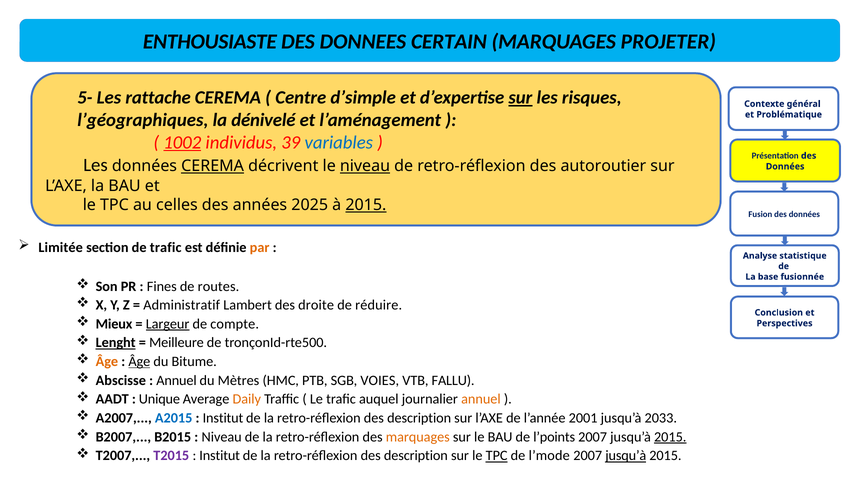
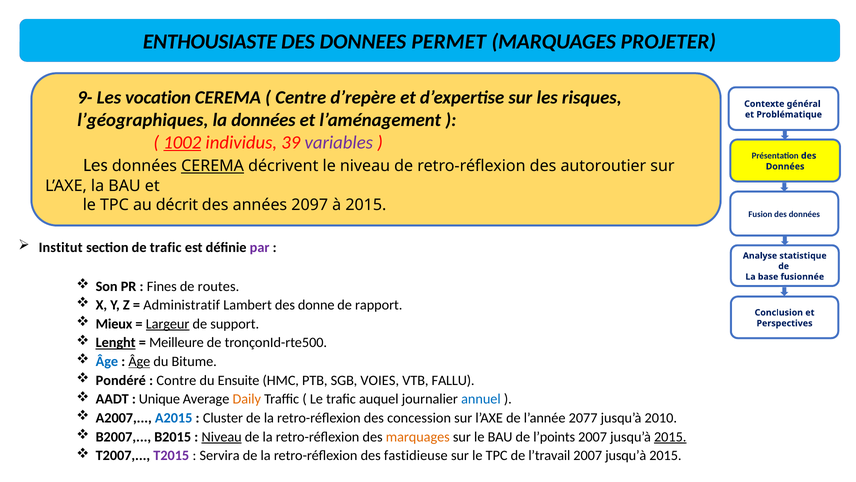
CERTAIN: CERTAIN -> PERMET (449, 42)
5-: 5- -> 9- (85, 98)
rattache: rattache -> vocation (158, 98)
d’simple: d’simple -> d’repère (363, 98)
sur underline: present -> none (520, 98)
la dénivelé: dénivelé -> données (263, 120)
variables colour: blue -> purple (339, 142)
niveau underline: present -> none (365, 166)
celles: celles -> décrit (177, 205)
2025: 2025 -> 2097 (310, 205)
2015 underline: present -> none (366, 205)
Limitée: Limitée -> Institut (61, 247)
par colour: orange -> purple (260, 247)
droite: droite -> donne (316, 305)
réduire: réduire -> rapport (379, 305)
compte: compte -> support (235, 324)
Âge colour: orange -> blue (107, 361)
Abscisse: Abscisse -> Pondéré (121, 380)
Annuel: Annuel -> Contre (176, 380)
Mètres: Mètres -> Ensuite (239, 380)
annuel colour: orange -> blue (481, 399)
Institut: Institut -> Cluster (223, 418)
description: description -> concession (419, 418)
2001: 2001 -> 2077 (583, 418)
2033: 2033 -> 2010 (661, 418)
Niveau underline: none -> present (222, 436)
Institut: Institut -> Servira (220, 455)
description: description -> fastidieuse (416, 455)
TPC underline: present -> none (497, 455)
l’mode: l’mode -> l’travail (549, 455)
jusqu’à underline: present -> none (626, 455)
